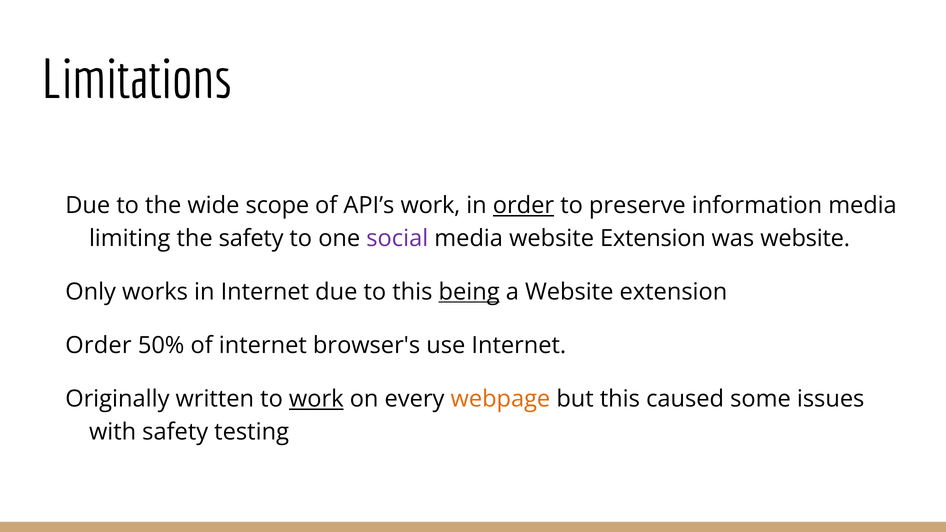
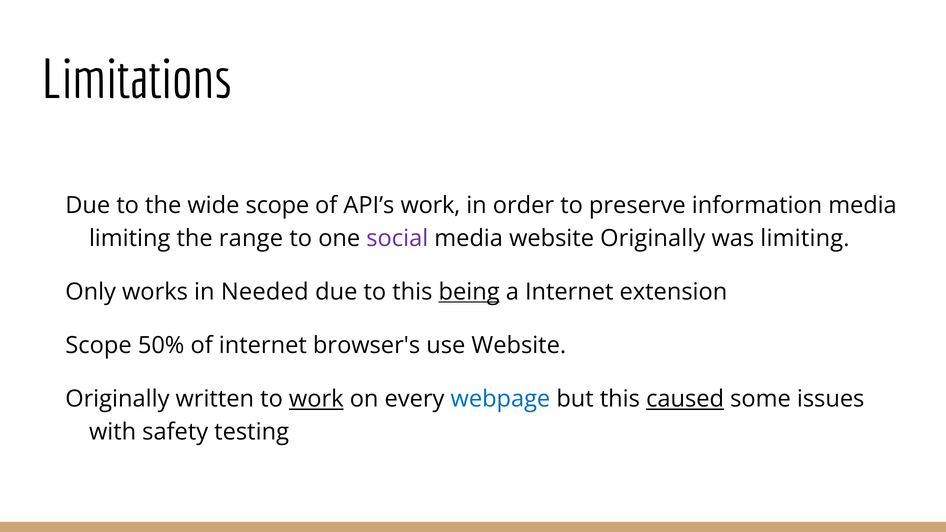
order underline: present -> none (523, 206)
the safety: safety -> range (251, 238)
media website Extension: Extension -> Originally (653, 238)
was website: website -> limiting (805, 238)
in Internet: Internet -> Needed (265, 292)
a Website: Website -> Internet (569, 292)
Order: Order -> Scope (99, 346)
use Internet: Internet -> Website (519, 346)
webpage colour: orange -> blue (500, 399)
caused underline: none -> present (685, 399)
